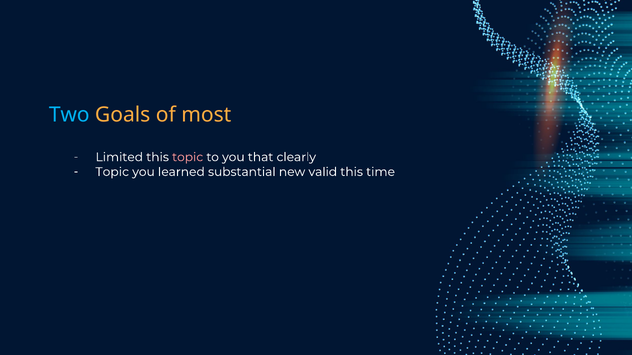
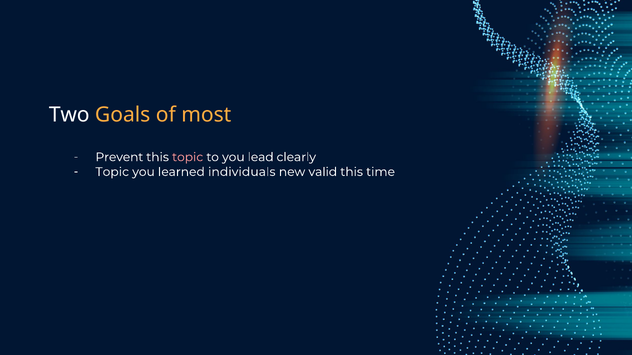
Two colour: light blue -> white (69, 115)
Limited: Limited -> Prevent (119, 157)
that: that -> lead (261, 157)
substantial: substantial -> individuals (242, 172)
